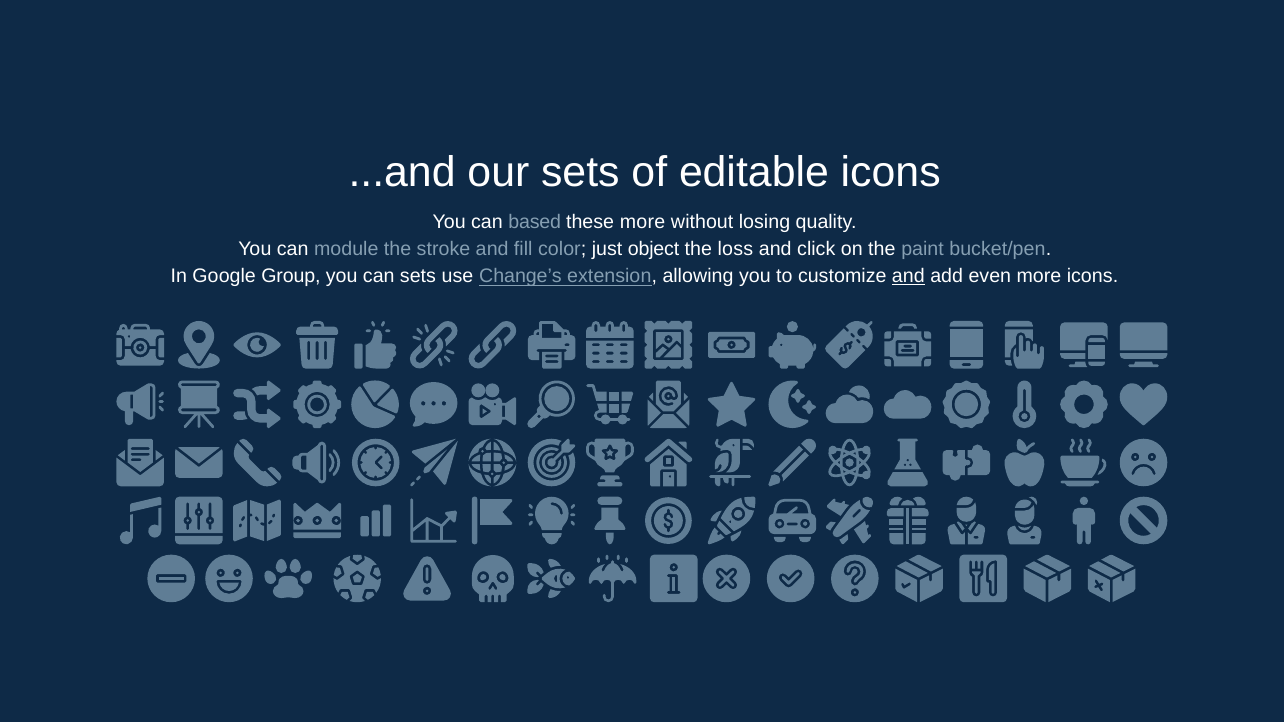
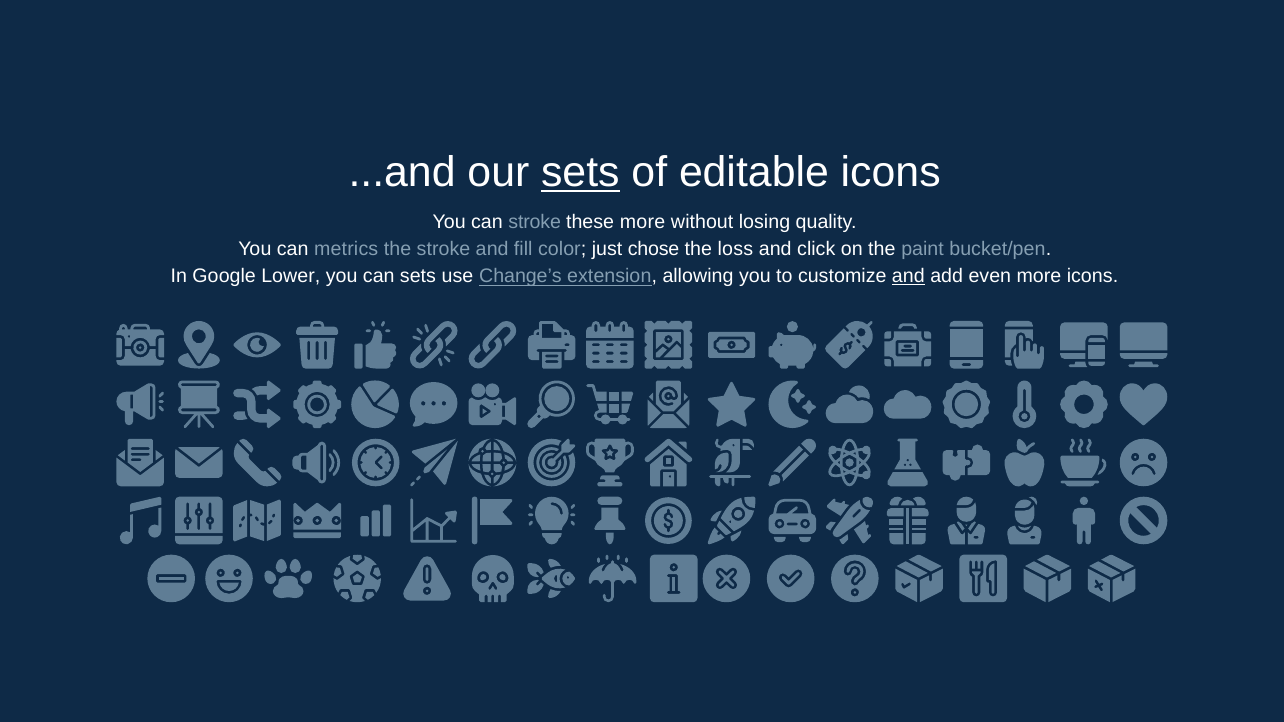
sets underline: none -> present (580, 173)
can based: based -> stroke (535, 222)
module: module -> metrics (346, 250)
object: object -> chose (654, 250)
Group: Group -> Lower (291, 277)
